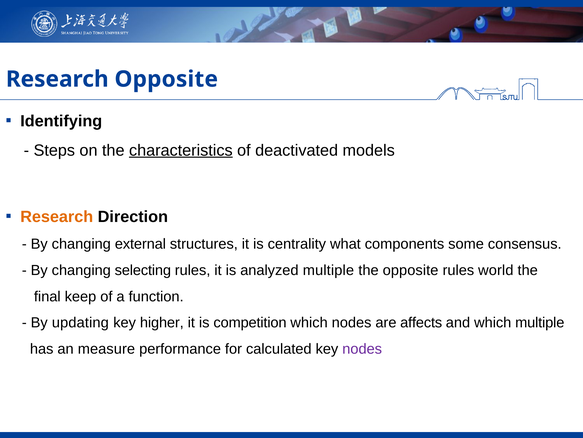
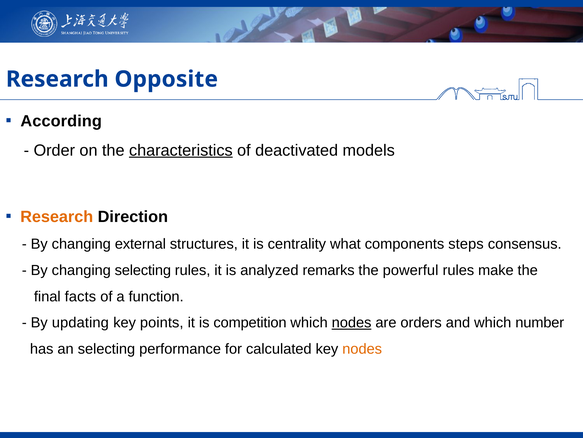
Identifying: Identifying -> According (61, 121)
Steps: Steps -> Order (54, 150)
some: some -> steps (466, 244)
analyzed multiple: multiple -> remarks (329, 270)
the opposite: opposite -> powerful (411, 270)
world: world -> make (496, 270)
keep: keep -> facts (80, 296)
higher: higher -> points (162, 322)
nodes underline: none -> present (352, 322)
affects: affects -> orders (421, 322)
which multiple: multiple -> number (540, 322)
an measure: measure -> selecting (106, 349)
nodes colour: purple -> orange (362, 349)
